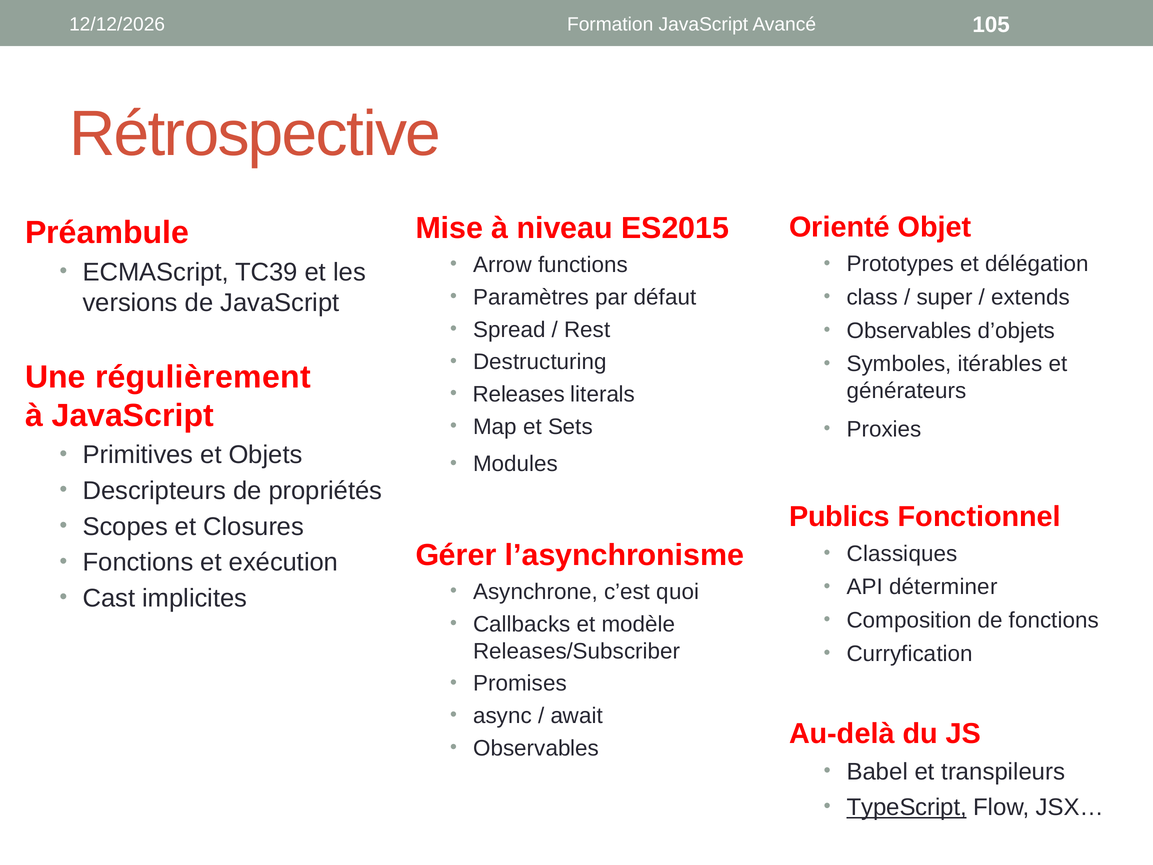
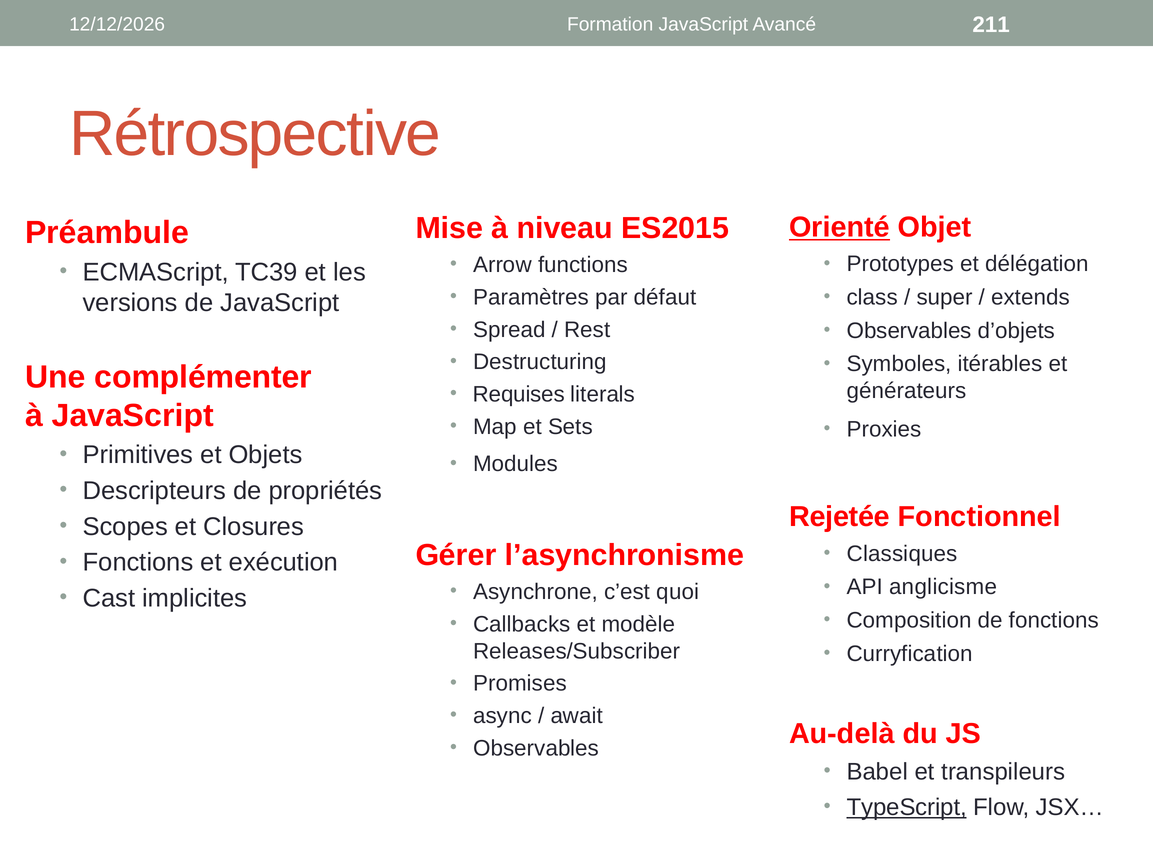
105: 105 -> 211 (991, 25)
Orienté underline: none -> present (839, 227)
régulièrement: régulièrement -> complémenter (203, 377)
Releases: Releases -> Requises (519, 394)
Publics: Publics -> Rejetée (840, 517)
déterminer: déterminer -> anglicisme (943, 587)
